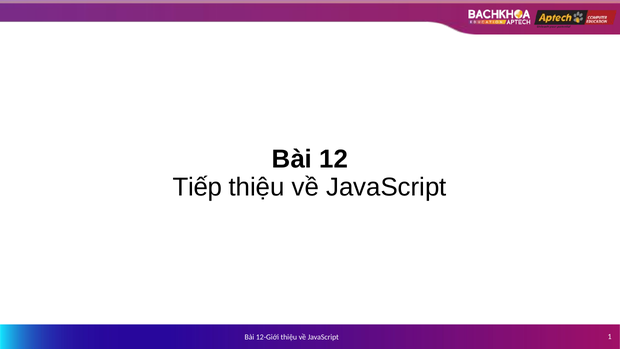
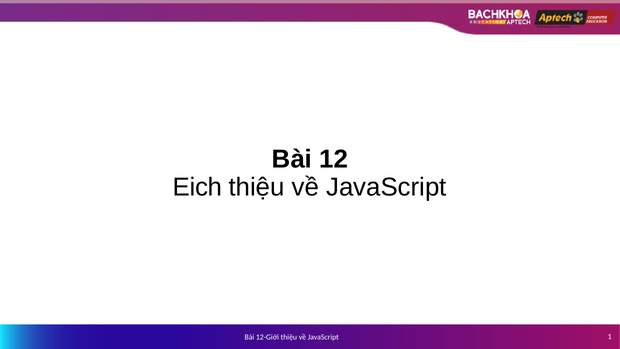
Tiếp: Tiếp -> Eich (198, 187)
